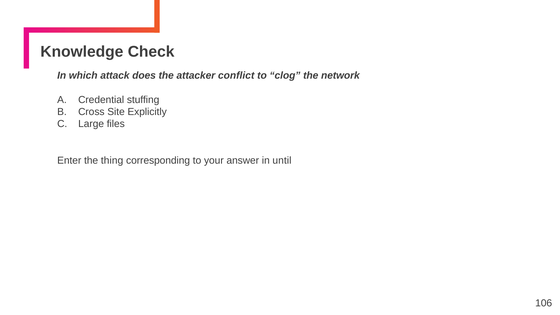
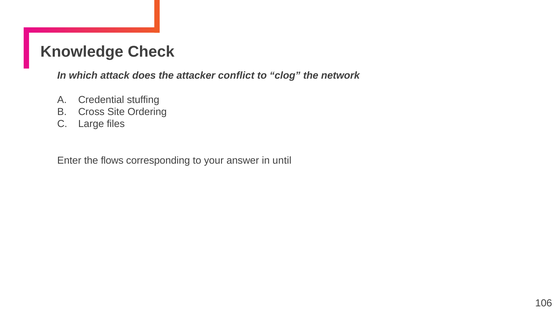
Explicitly: Explicitly -> Ordering (147, 112)
thing: thing -> flows (112, 160)
